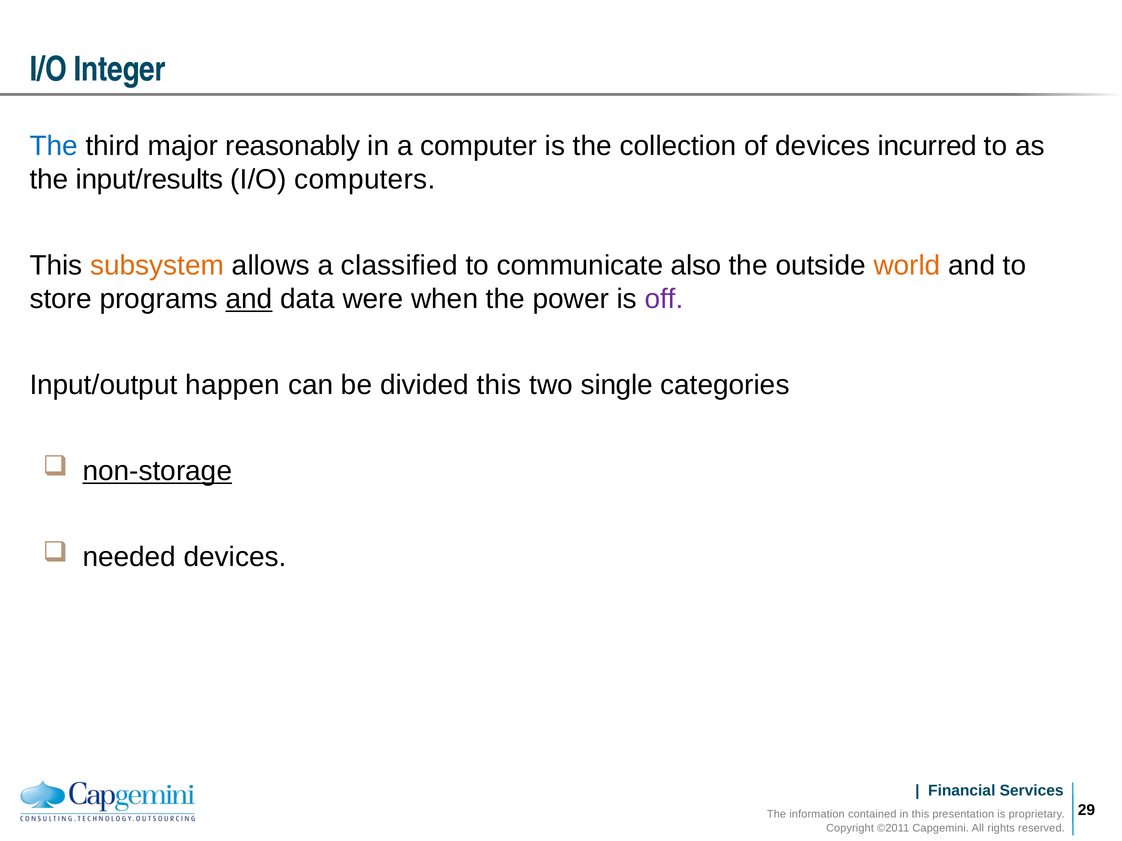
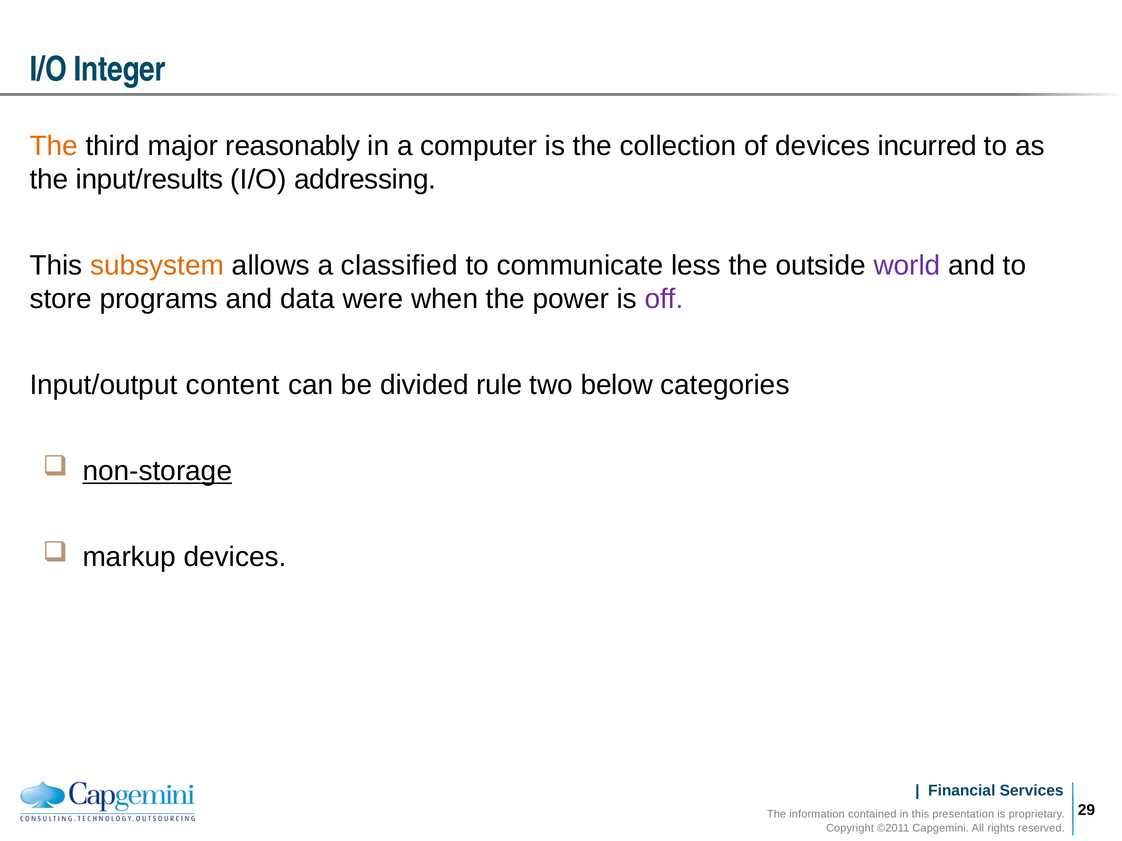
The colour: blue -> orange (54, 146)
computers: computers -> addressing (365, 180)
also: also -> less (696, 266)
world colour: orange -> purple (907, 266)
and underline: present -> none (249, 299)
happen: happen -> content (233, 385)
divided this: this -> rule (499, 385)
single: single -> below (617, 385)
needed: needed -> markup (129, 557)
